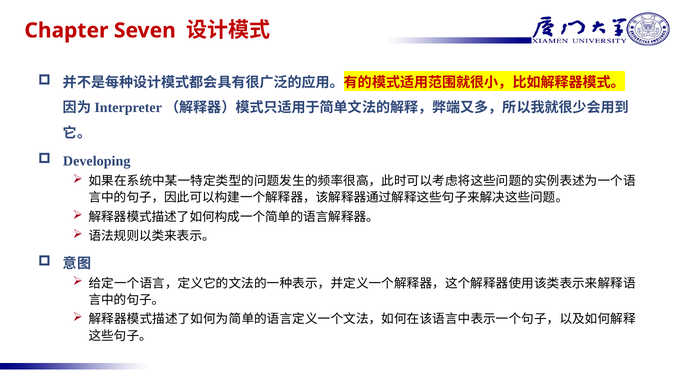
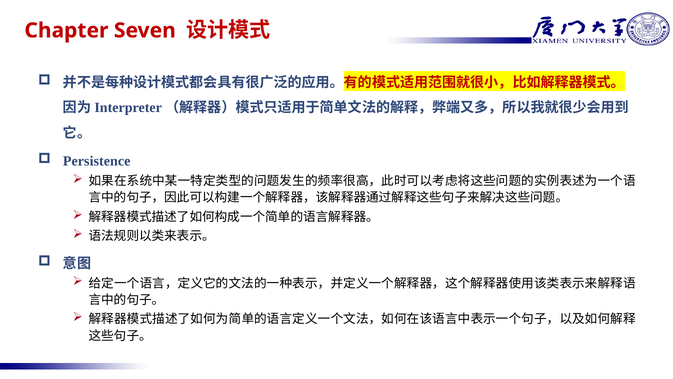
Developing: Developing -> Persistence (97, 161)
